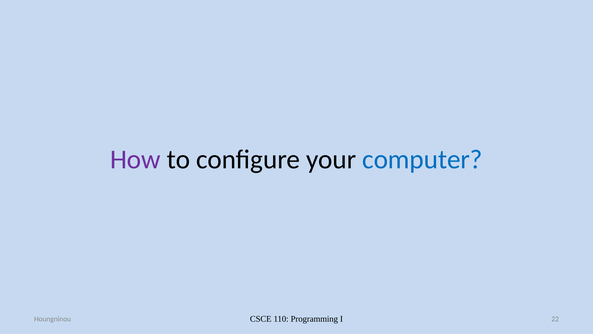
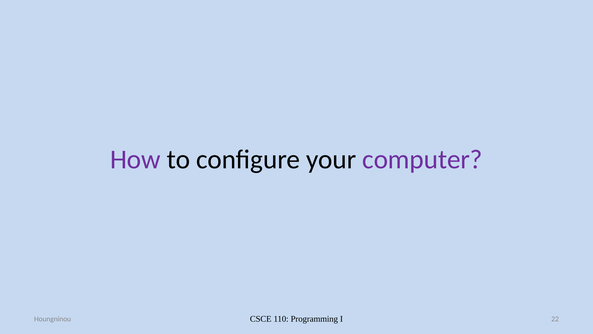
computer colour: blue -> purple (422, 159)
